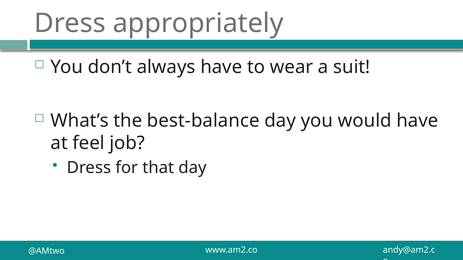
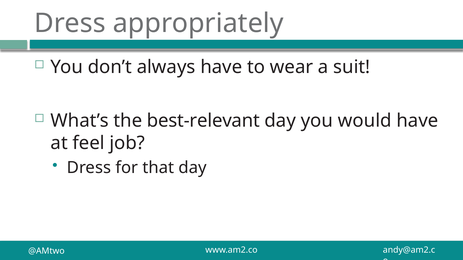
best-balance: best-balance -> best-relevant (203, 121)
